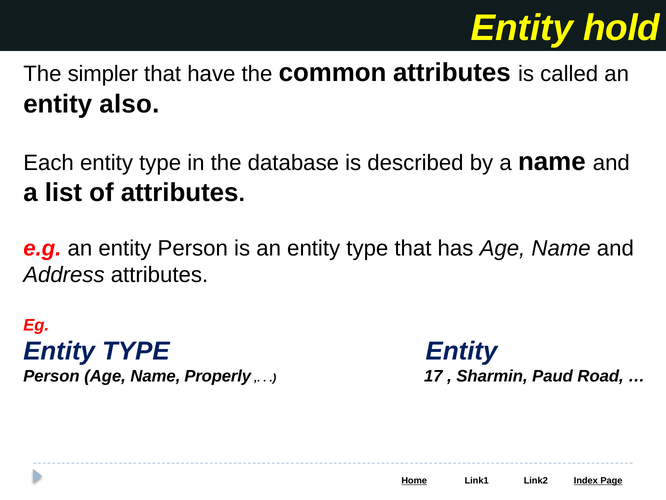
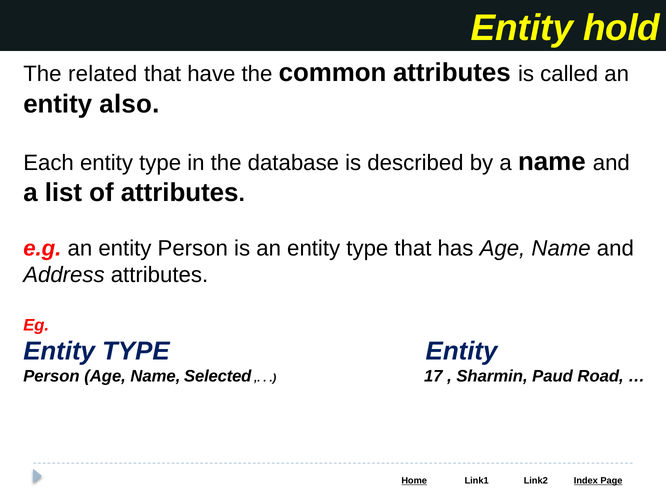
simpler: simpler -> related (103, 74)
Properly: Properly -> Selected (218, 376)
